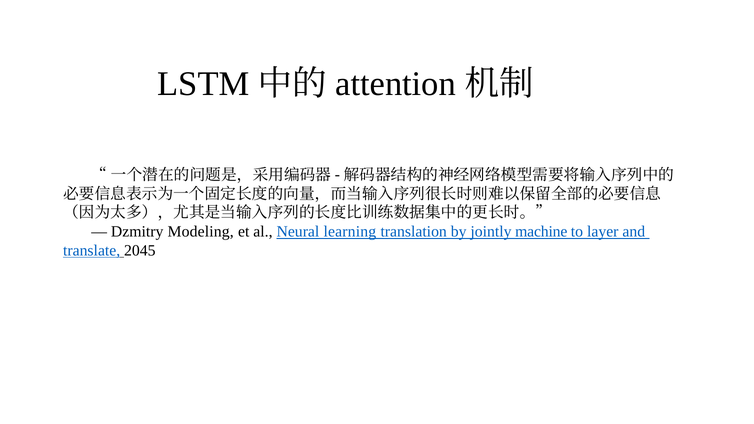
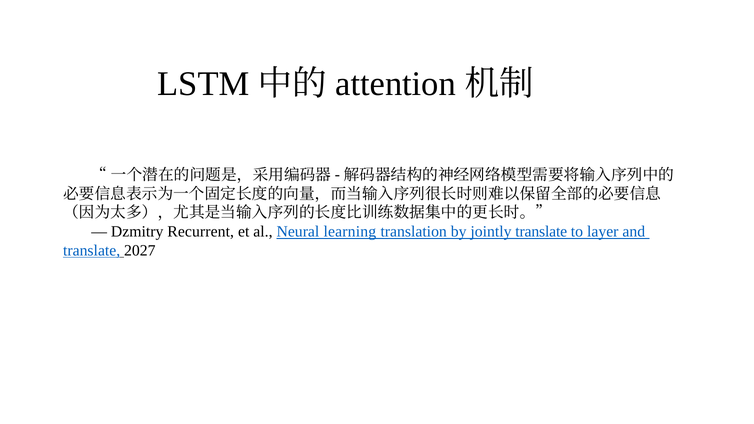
Modeling: Modeling -> Recurrent (201, 232)
jointly machine: machine -> translate (541, 232)
2045: 2045 -> 2027 (140, 250)
